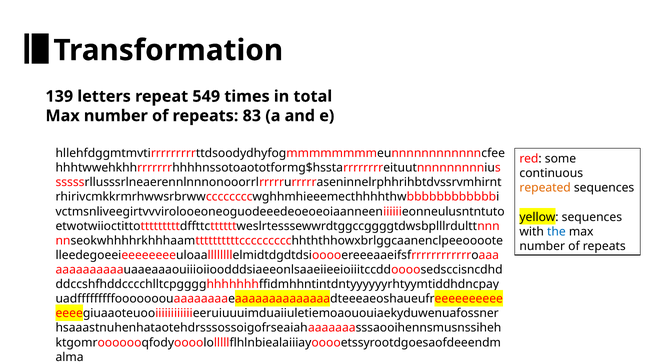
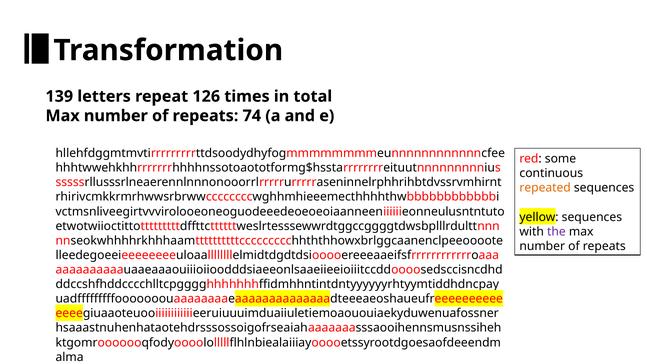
549: 549 -> 126 (206, 96)
83: 83 -> 74 (252, 116)
the colour: blue -> purple (556, 232)
